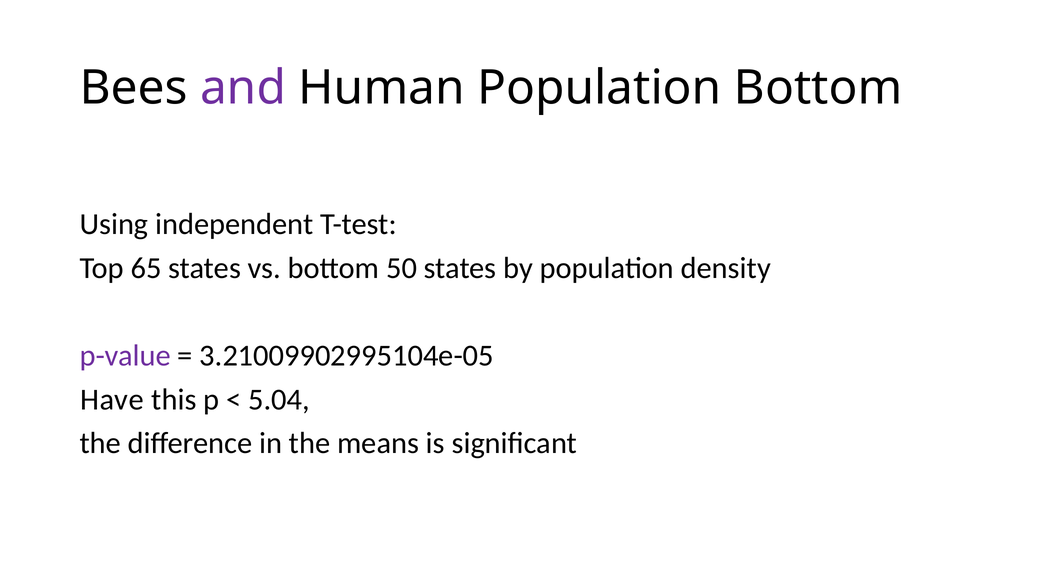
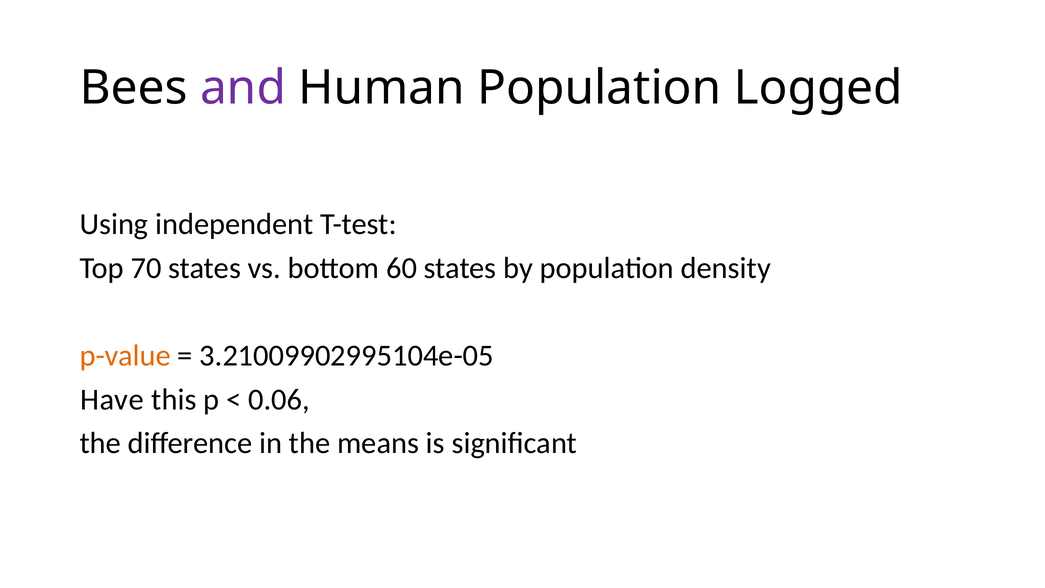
Population Bottom: Bottom -> Logged (818, 88)
65: 65 -> 70 (146, 268)
50: 50 -> 60 (402, 268)
p-value colour: purple -> orange (125, 356)
5.04: 5.04 -> 0.06 (279, 399)
